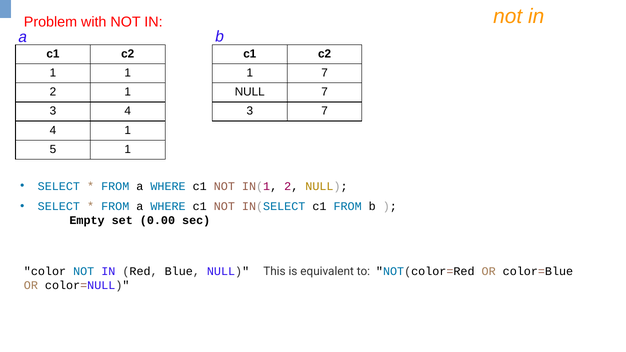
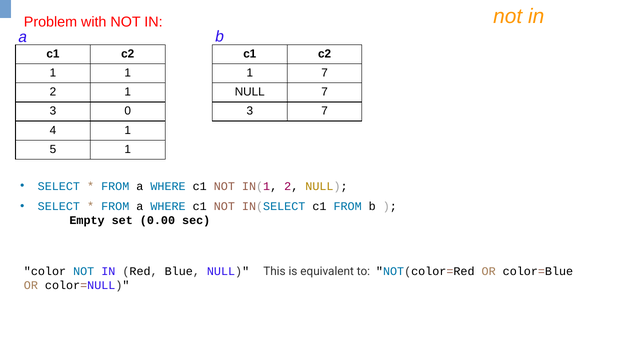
3 4: 4 -> 0 (128, 111)
